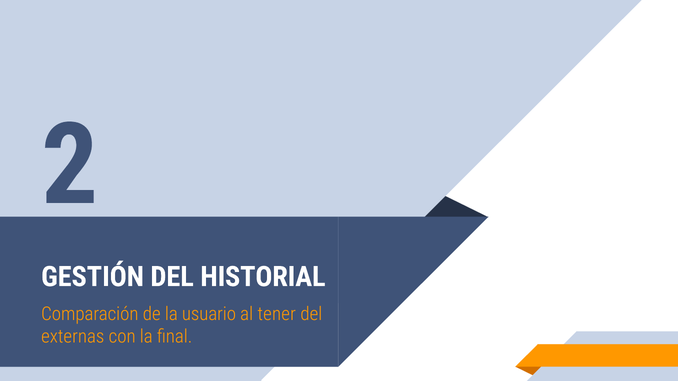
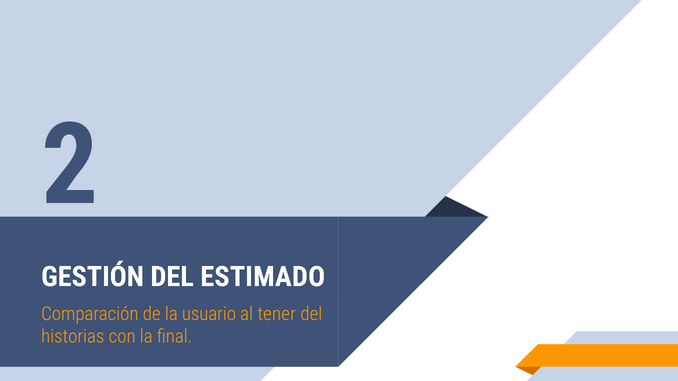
HISTORIAL: HISTORIAL -> ESTIMADO (263, 277)
externas: externas -> historias (73, 337)
